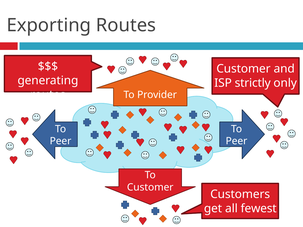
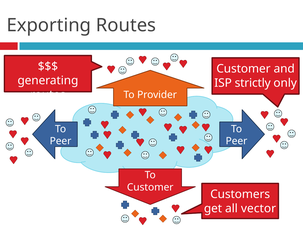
fewest: fewest -> vector (259, 209)
